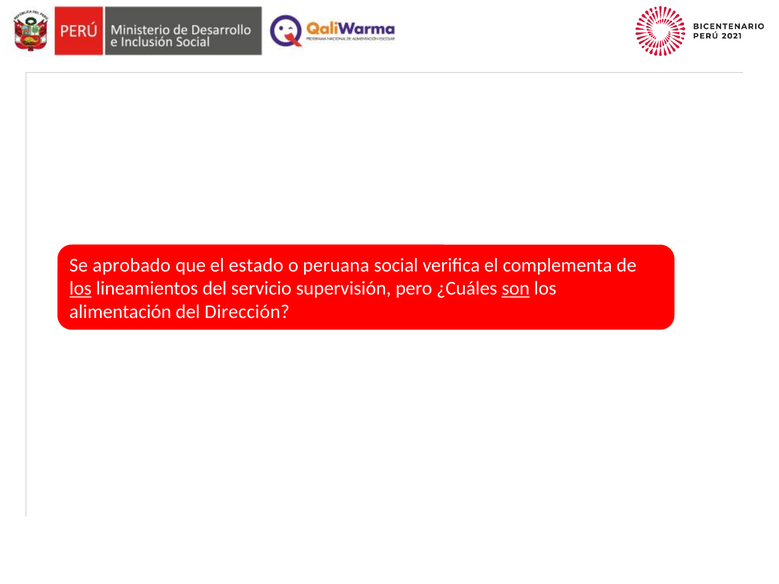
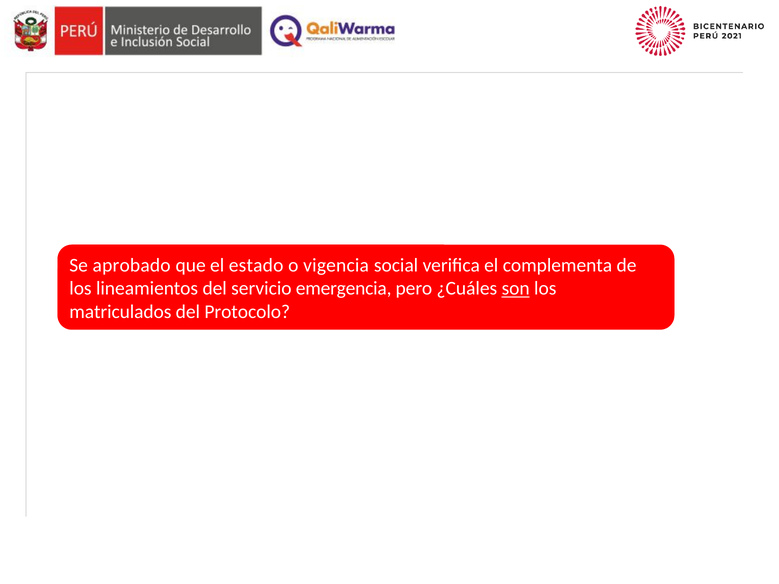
peruana: peruana -> vigencia (336, 265)
los underline: present -> none (80, 289)
supervisión: supervisión -> emergencia (344, 289)
alimentación: alimentación -> matriculados (120, 312)
Dirección: Dirección -> Protocolo (247, 312)
